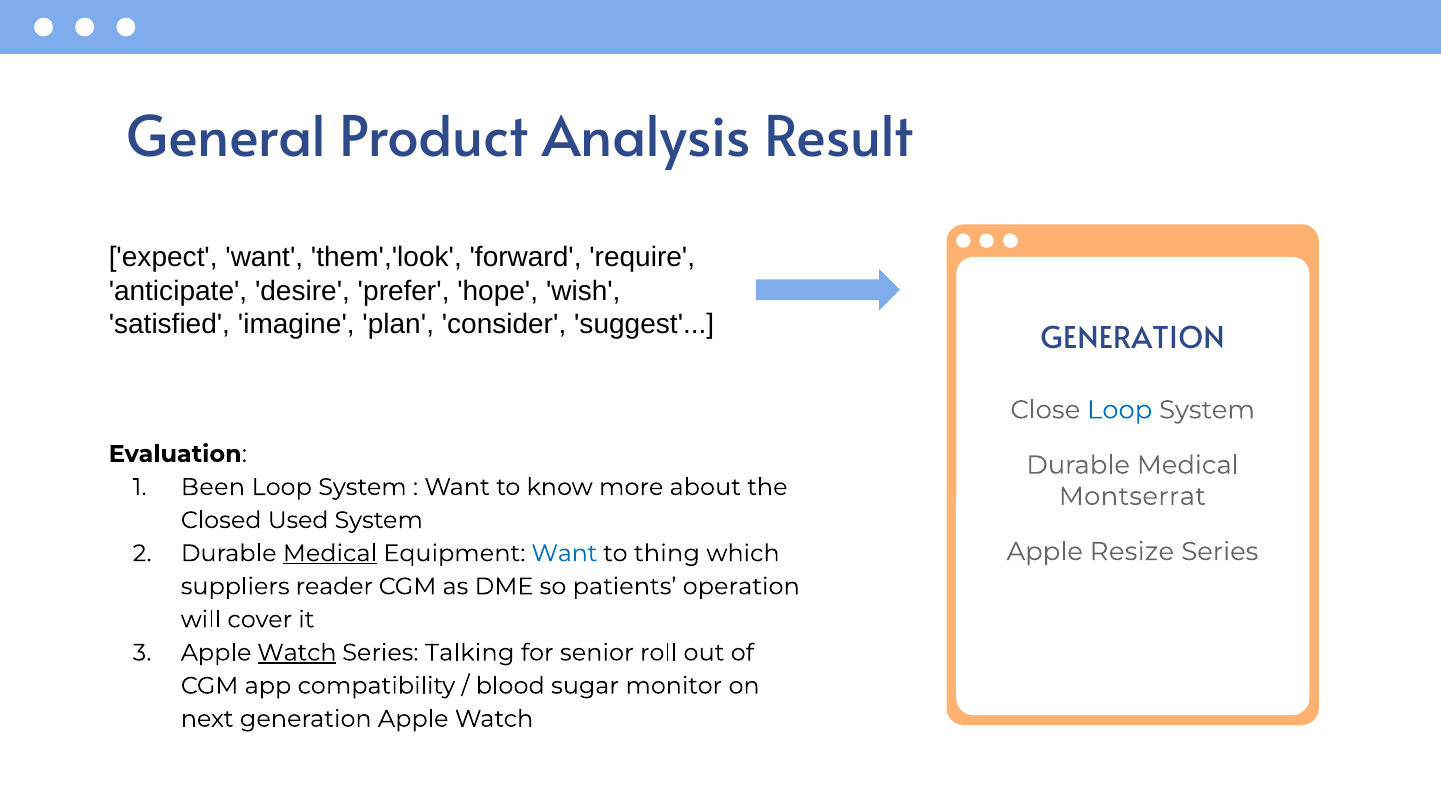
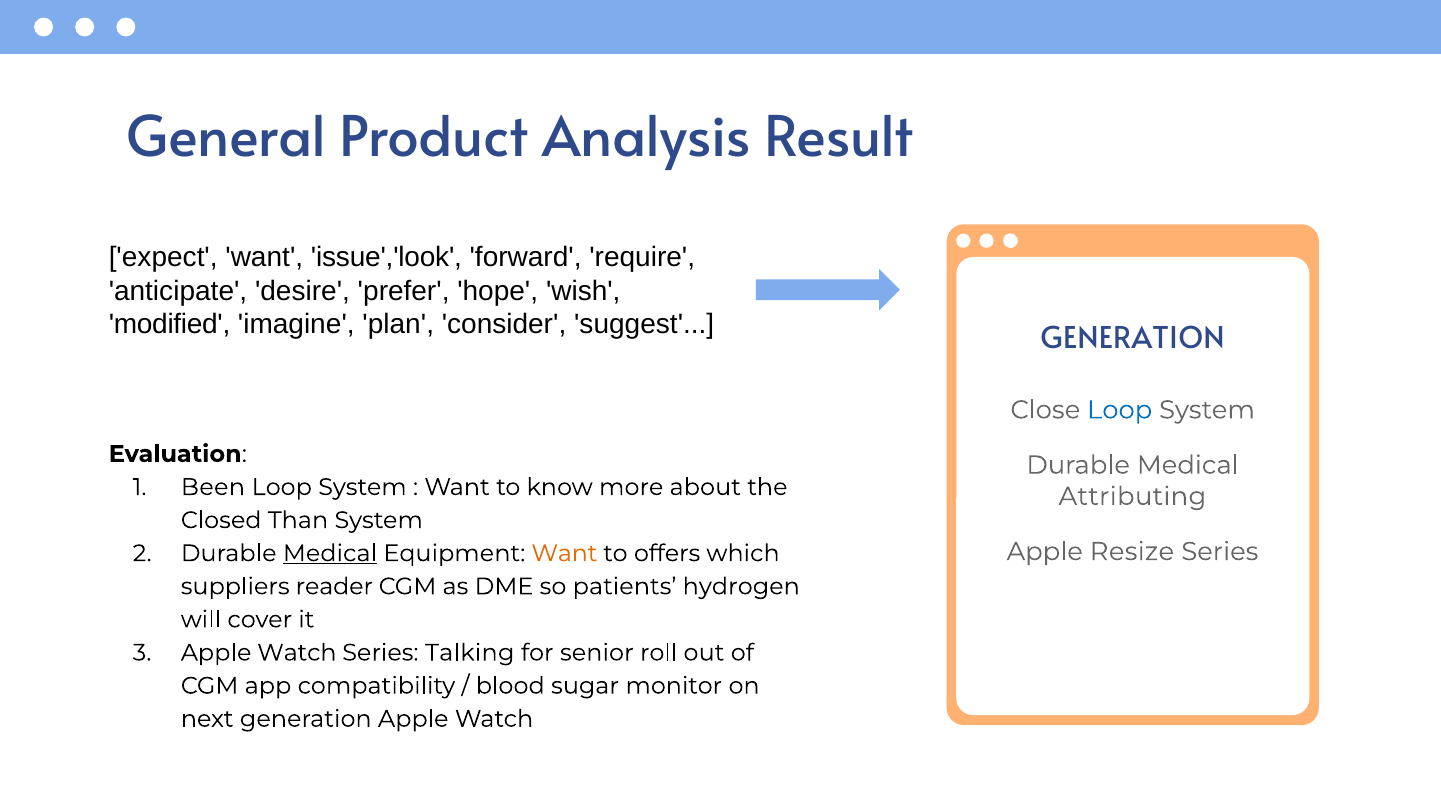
them','look: them','look -> issue','look (386, 258)
satisfied: satisfied -> modified (170, 325)
Montserrat: Montserrat -> Attributing (1132, 497)
Used: Used -> Than (298, 521)
Want colour: blue -> orange (564, 554)
thing: thing -> offers (667, 554)
operation: operation -> hydrogen (741, 587)
Watch underline: present -> none (297, 653)
